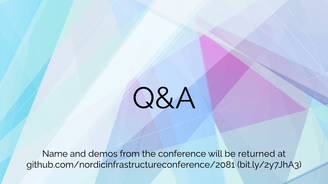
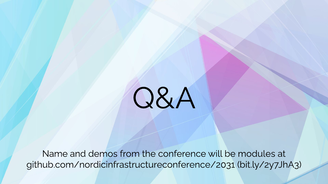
returned: returned -> modules (257, 154)
github.com/nordicinfrastructureconference/2081: github.com/nordicinfrastructureconference/2081 -> github.com/nordicinfrastructureconference/2031 (131, 165)
